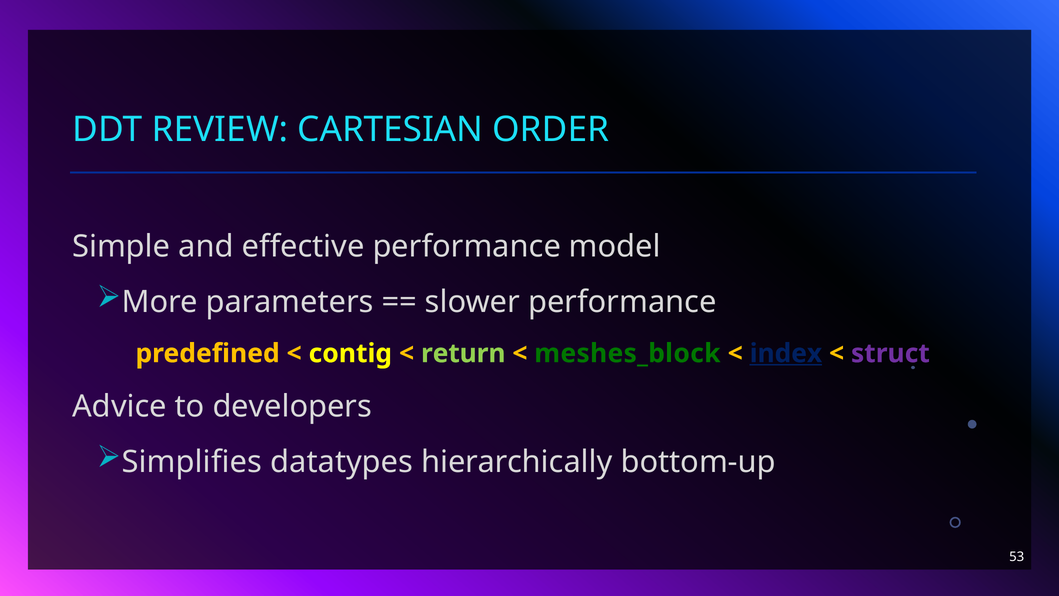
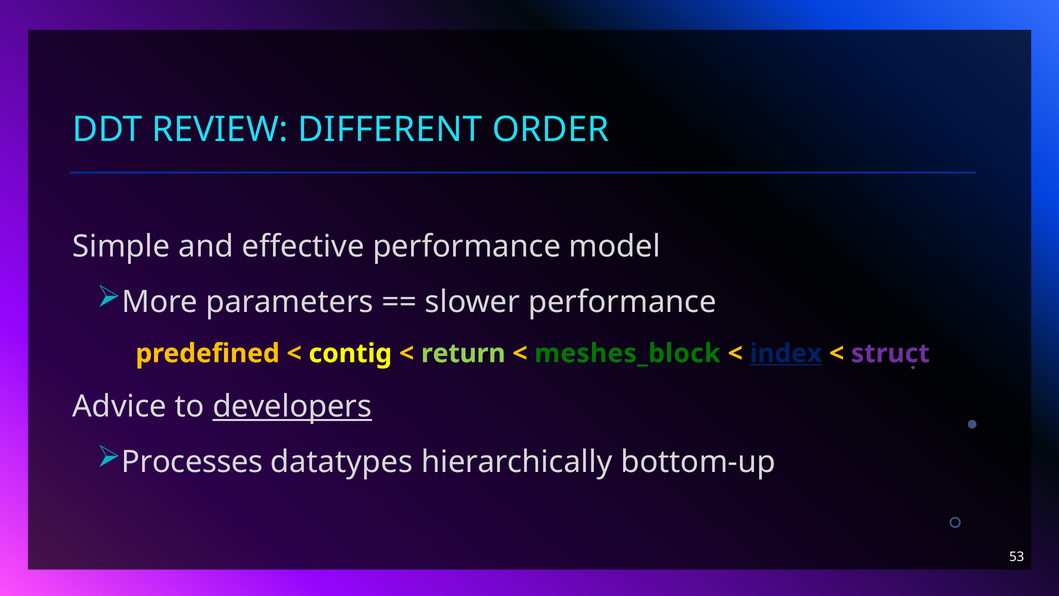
CARTESIAN: CARTESIAN -> DIFFERENT (390, 129)
developers underline: none -> present (292, 406)
Simplifies: Simplifies -> Processes (192, 462)
